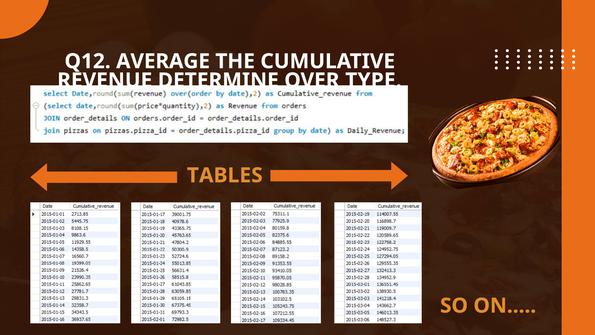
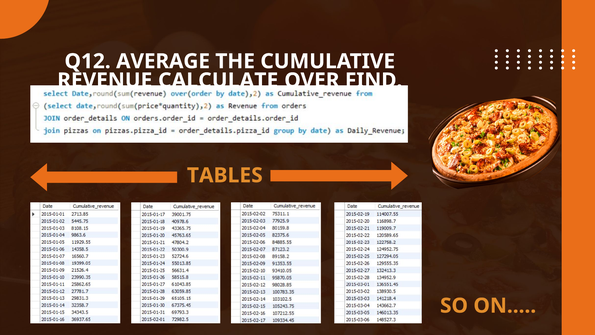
DETERMINE: DETERMINE -> CALCULATE (218, 80)
TYPE: TYPE -> FIND (374, 80)
